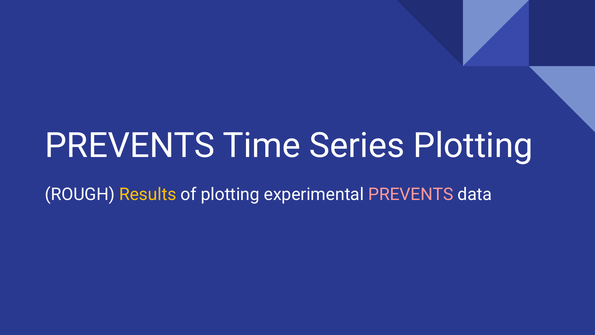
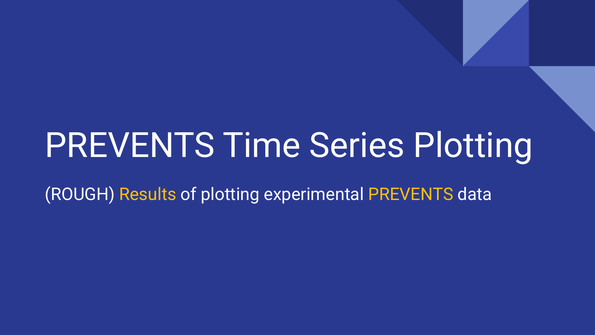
PREVENTS colour: pink -> yellow (411, 194)
